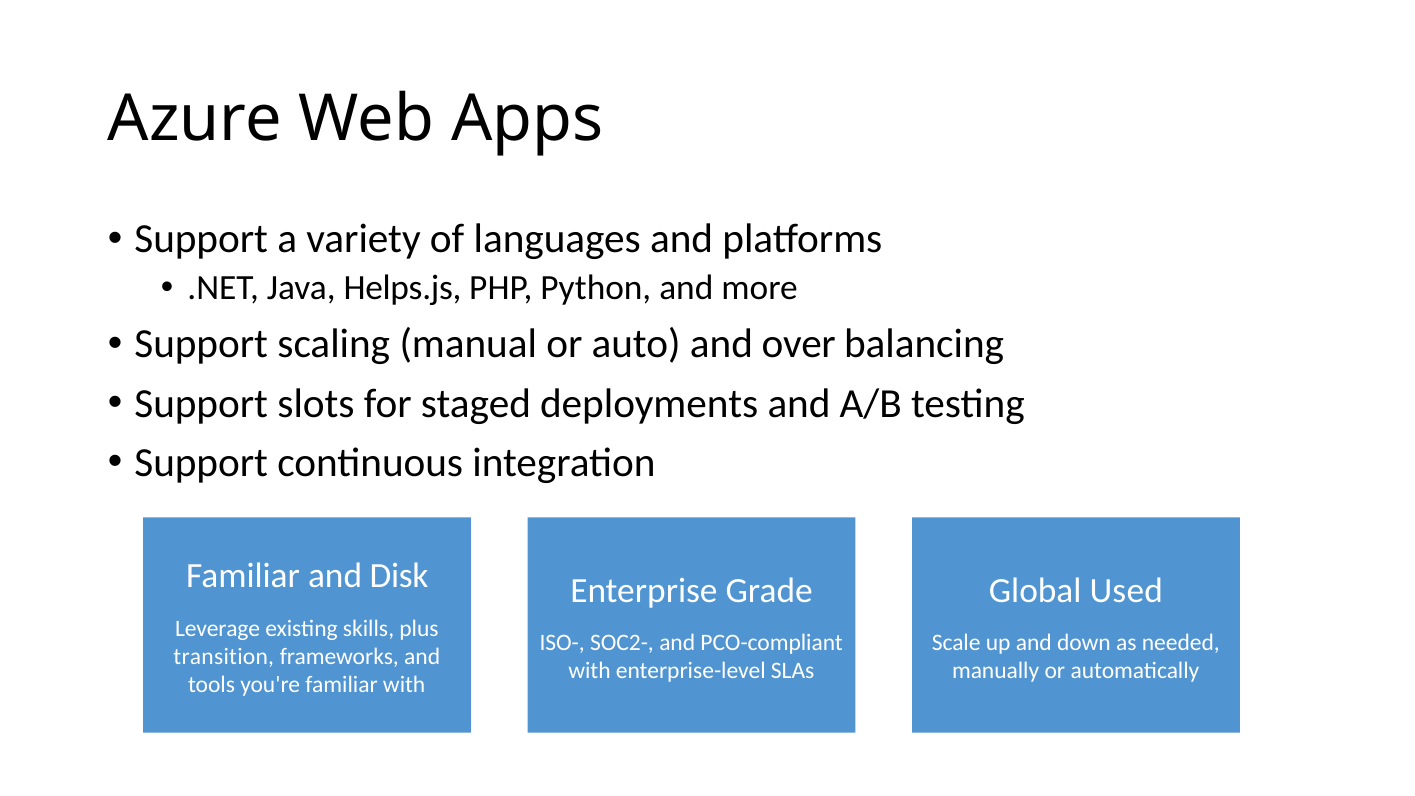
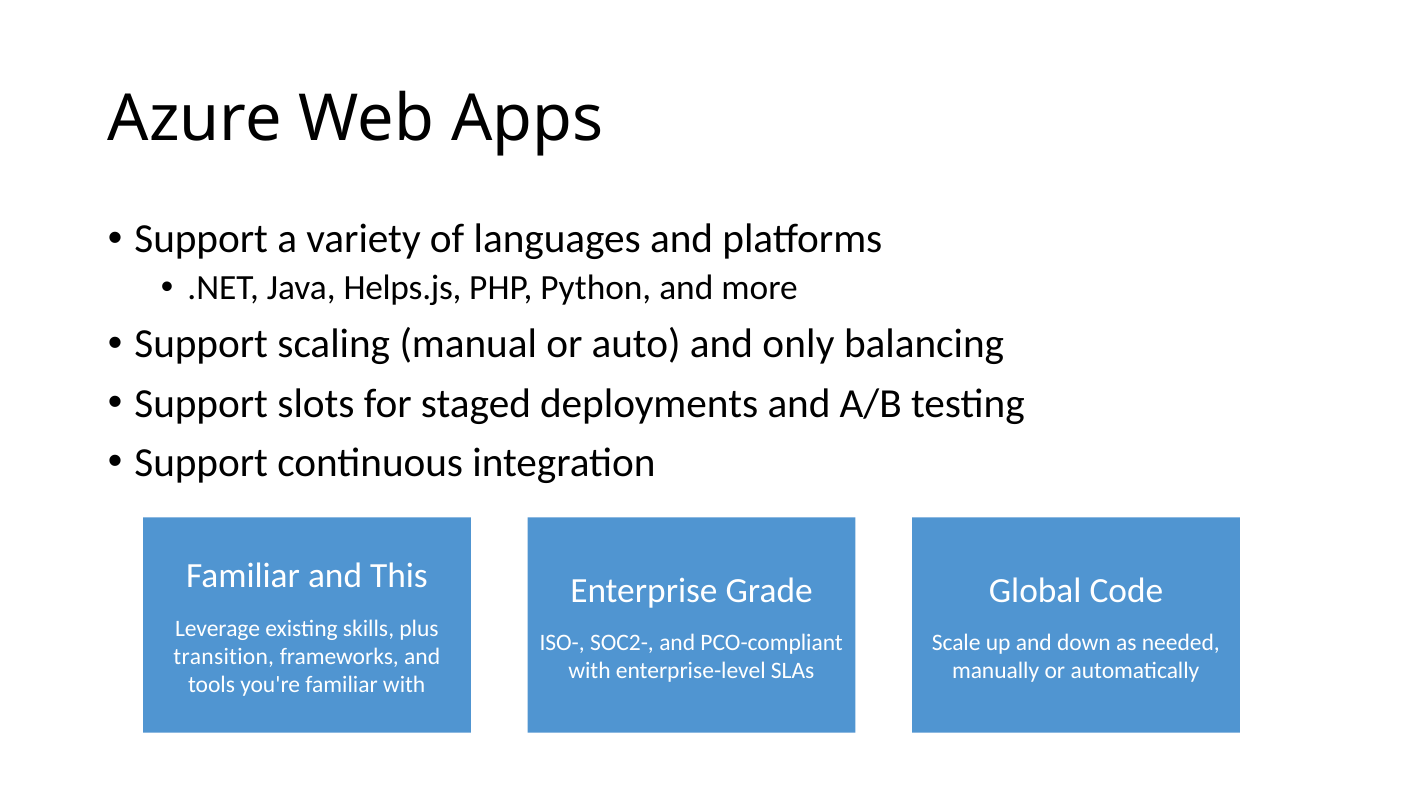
over: over -> only (798, 344)
Disk: Disk -> This (399, 576)
Used: Used -> Code (1126, 590)
